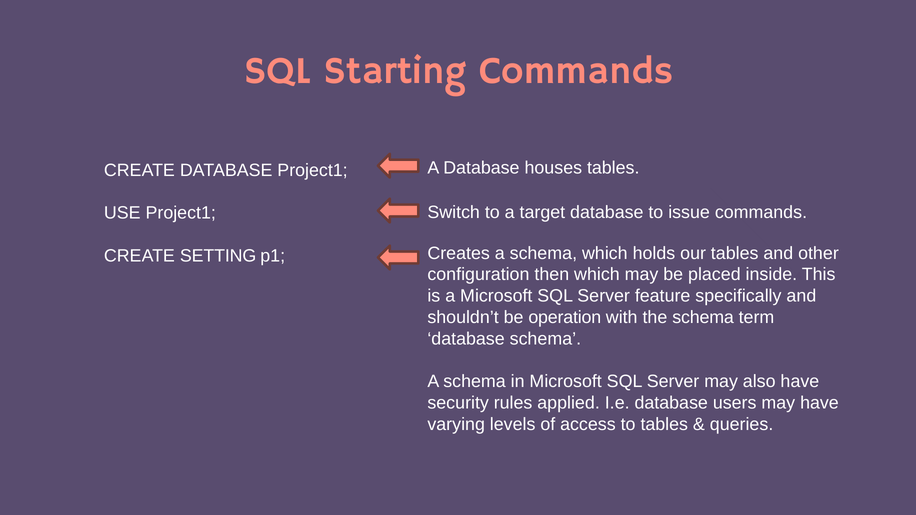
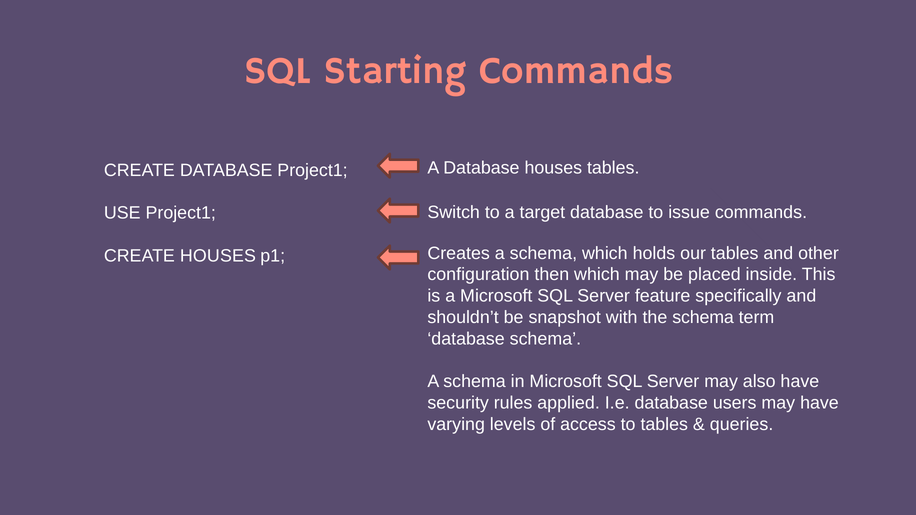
CREATE SETTING: SETTING -> HOUSES (218, 256)
operation: operation -> snapshot (565, 317)
